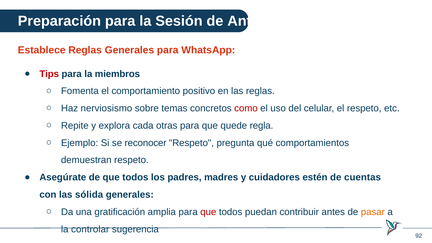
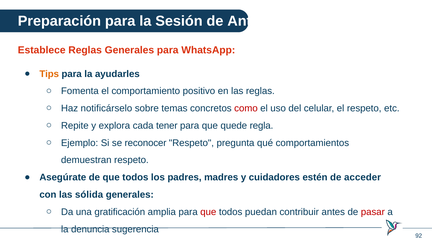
Tips colour: red -> orange (49, 74)
miembros: miembros -> ayudarles (117, 74)
nerviosismo: nerviosismo -> notificárselo (106, 108)
otras: otras -> tener (167, 126)
cuentas: cuentas -> acceder (363, 177)
pasar colour: orange -> red (373, 212)
controlar: controlar -> denuncia (90, 229)
